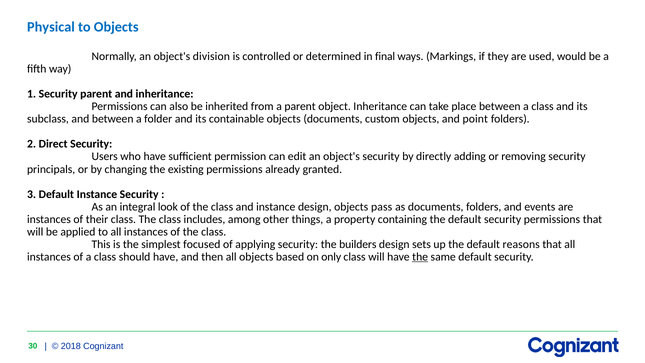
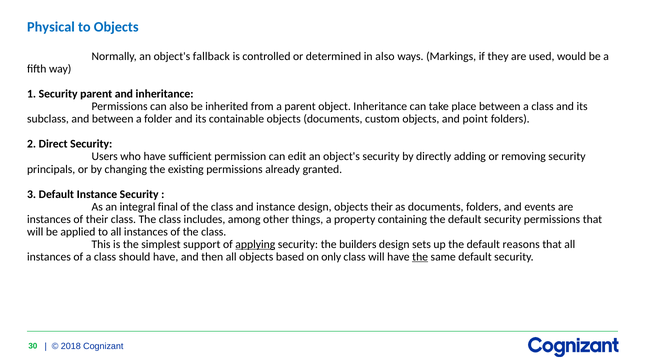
division: division -> fallback (211, 56)
in final: final -> also (385, 56)
look: look -> final (168, 207)
objects pass: pass -> their (382, 207)
focused: focused -> support (202, 244)
applying underline: none -> present (255, 244)
